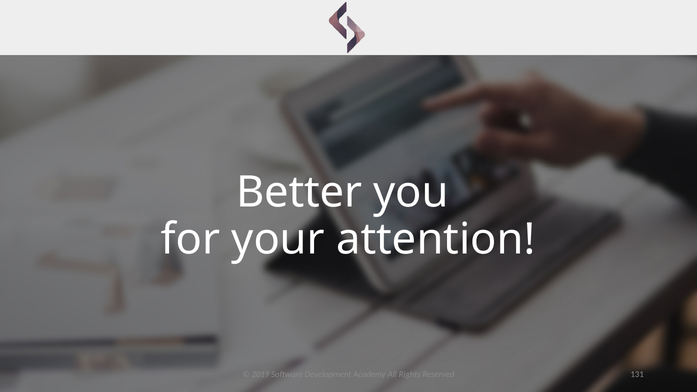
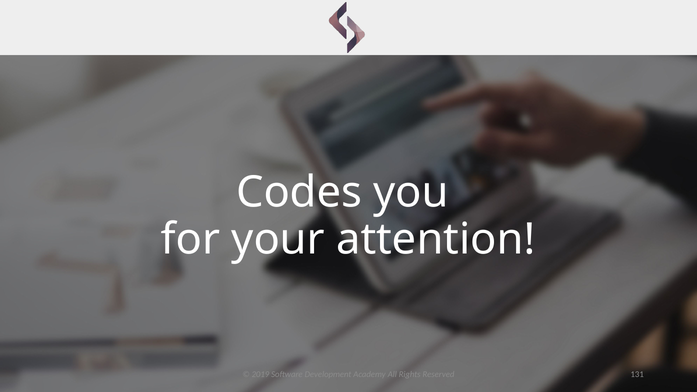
Better: Better -> Codes (299, 193)
